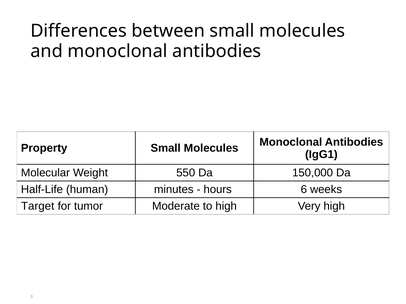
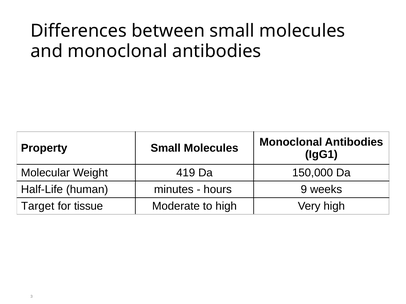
550: 550 -> 419 (186, 173)
6: 6 -> 9 (304, 190)
tumor: tumor -> tissue (89, 206)
